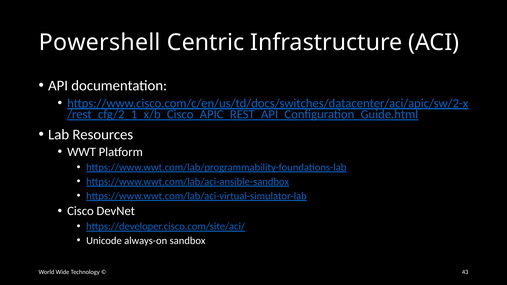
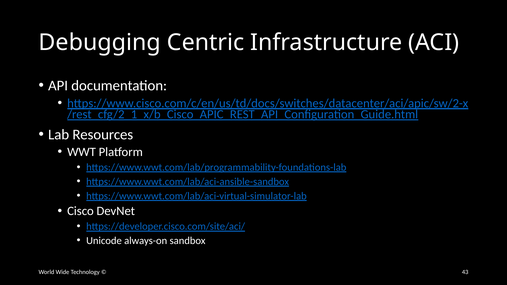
Powershell: Powershell -> Debugging (100, 43)
